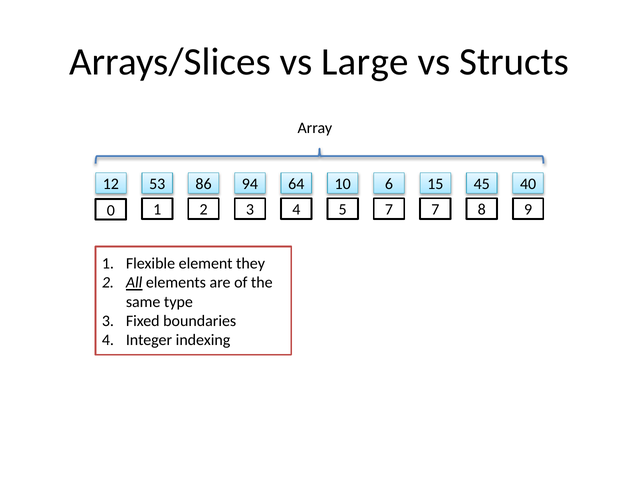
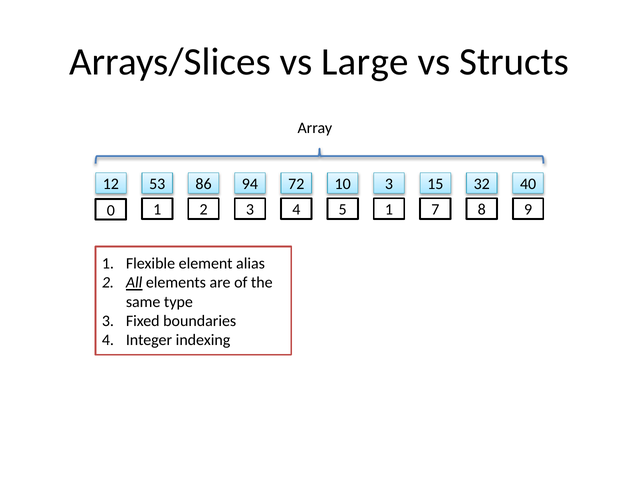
64: 64 -> 72 (296, 184)
10 6: 6 -> 3 (389, 184)
45: 45 -> 32 (482, 184)
5 7: 7 -> 1 (389, 210)
they: they -> alias (251, 264)
